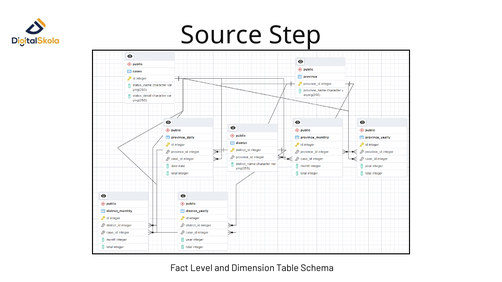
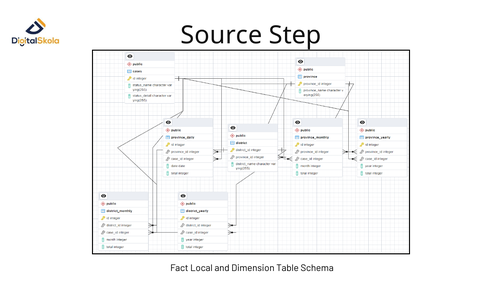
Level: Level -> Local (201, 268)
